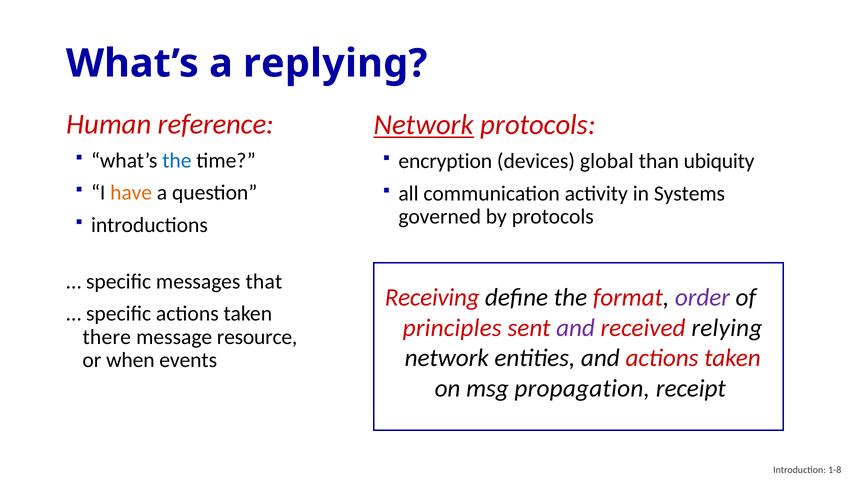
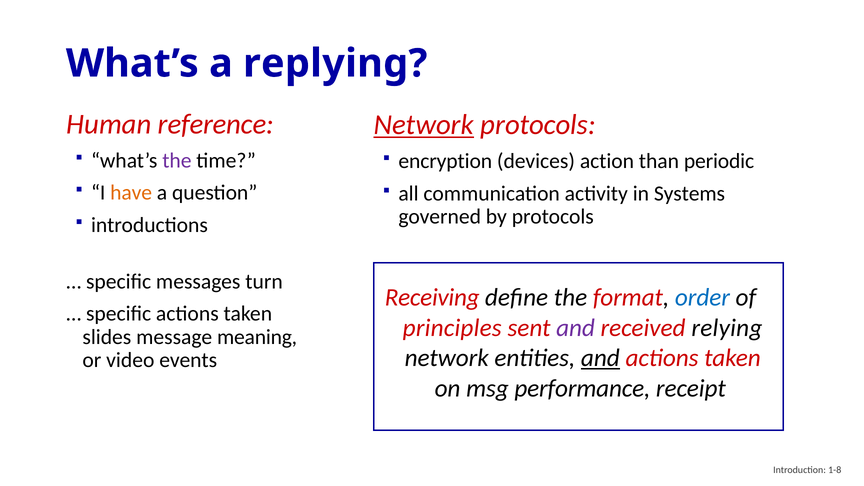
the colour: blue -> purple (177, 160)
global: global -> action (607, 161)
ubiquity: ubiquity -> periodic (719, 161)
that: that -> turn (264, 281)
order colour: purple -> blue (702, 297)
there: there -> slides (107, 337)
resource: resource -> meaning (257, 337)
and underline: none -> present (600, 358)
when: when -> video (130, 360)
propagation: propagation -> performance (582, 388)
